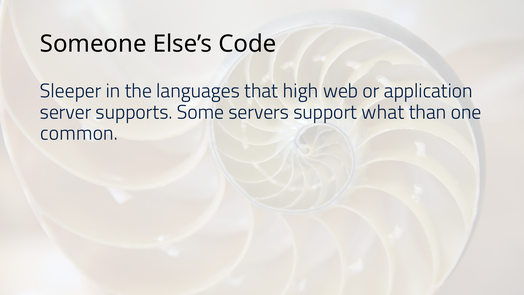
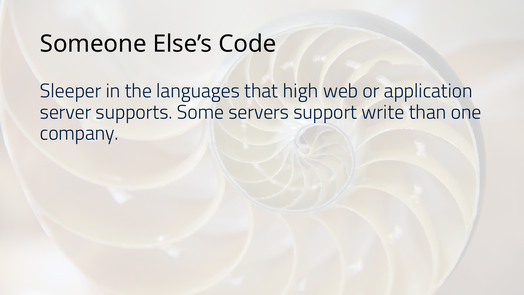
what: what -> write (383, 112)
common: common -> company (79, 133)
